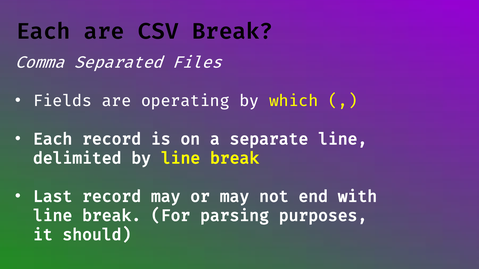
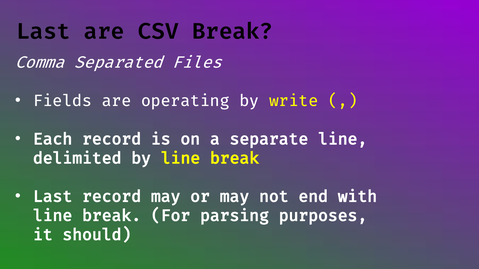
Each: Each -> Last (43, 32)
which: which -> write (294, 101)
